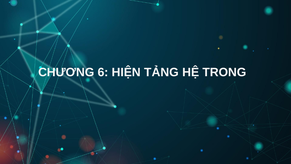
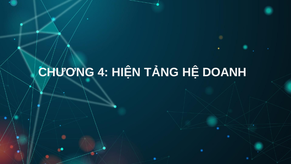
6: 6 -> 4 (103, 72)
TRONG: TRONG -> DOANH (224, 72)
